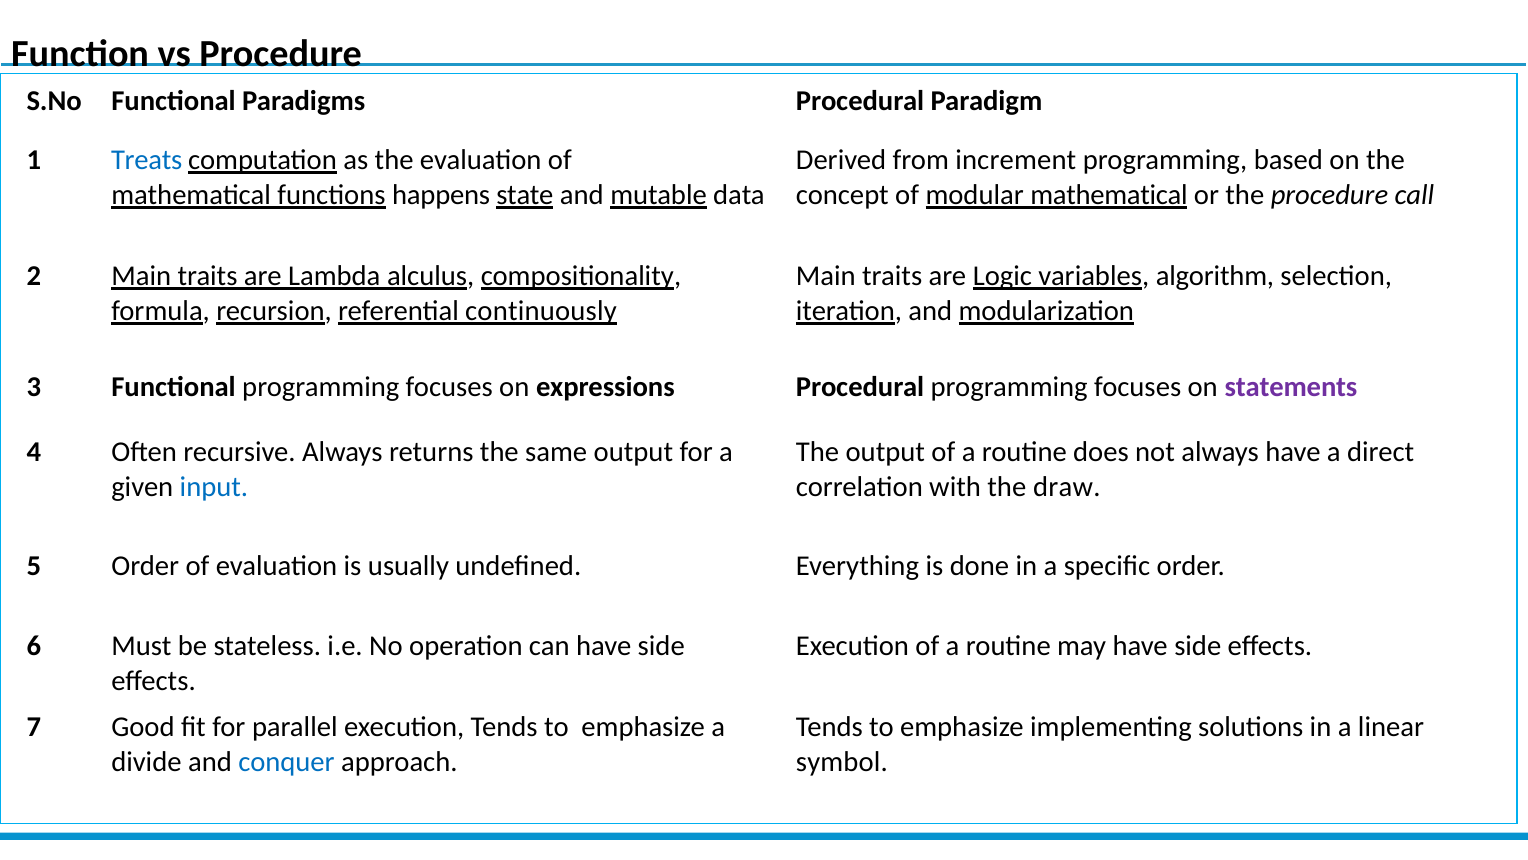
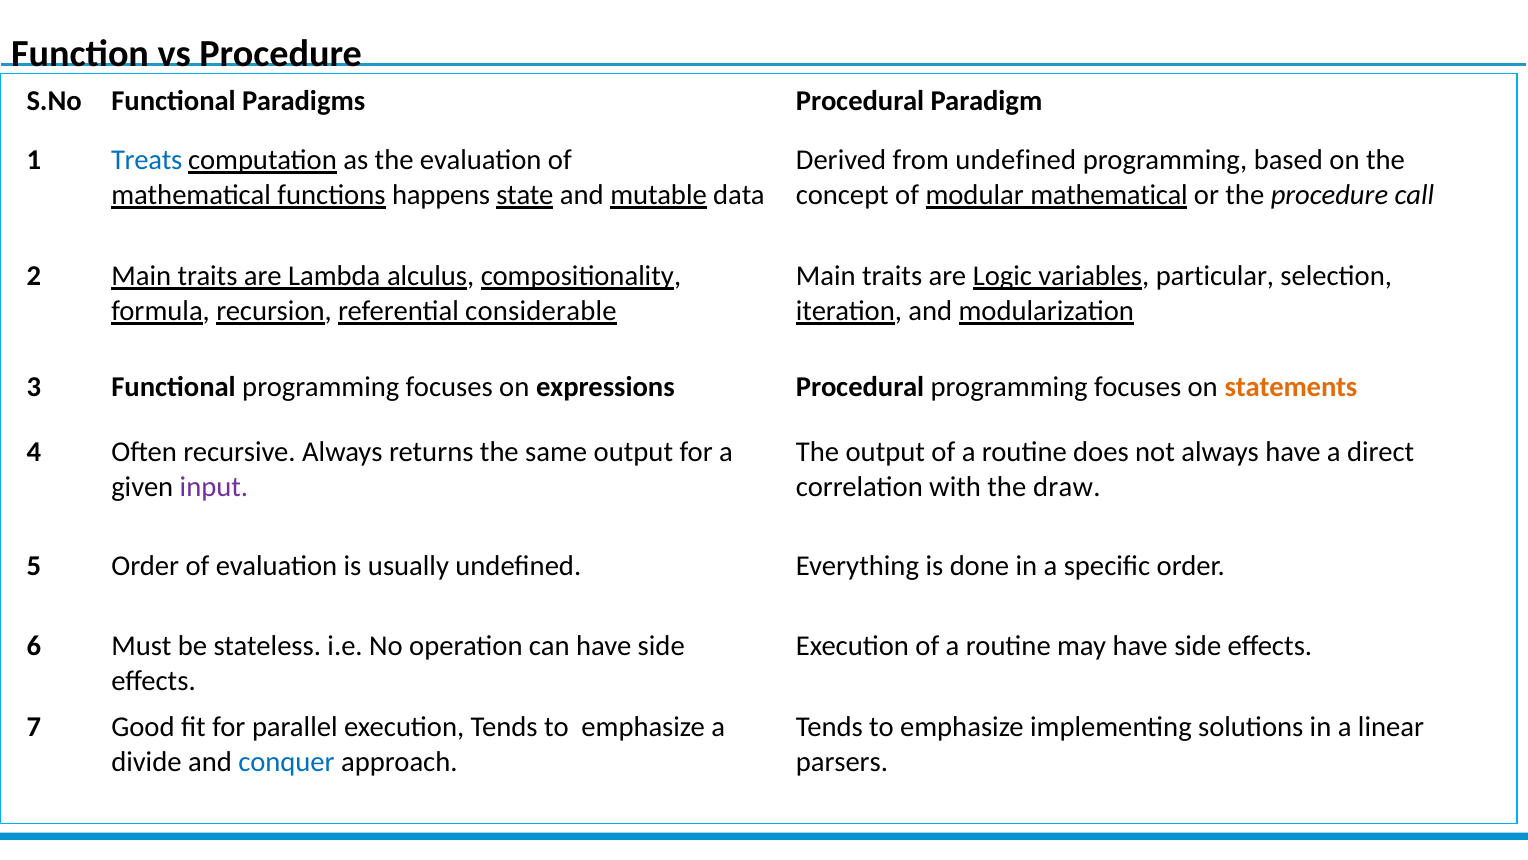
from increment: increment -> undefined (1016, 160)
algorithm: algorithm -> particular (1215, 276)
continuously: continuously -> considerable (541, 311)
statements colour: purple -> orange (1291, 387)
input colour: blue -> purple (214, 487)
symbol: symbol -> parsers (842, 761)
